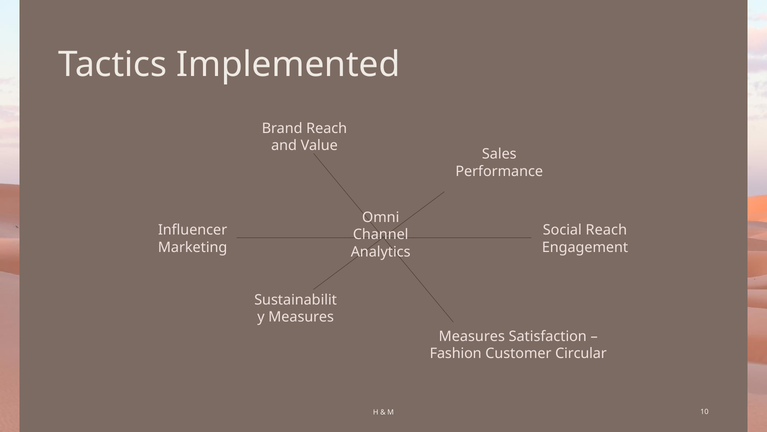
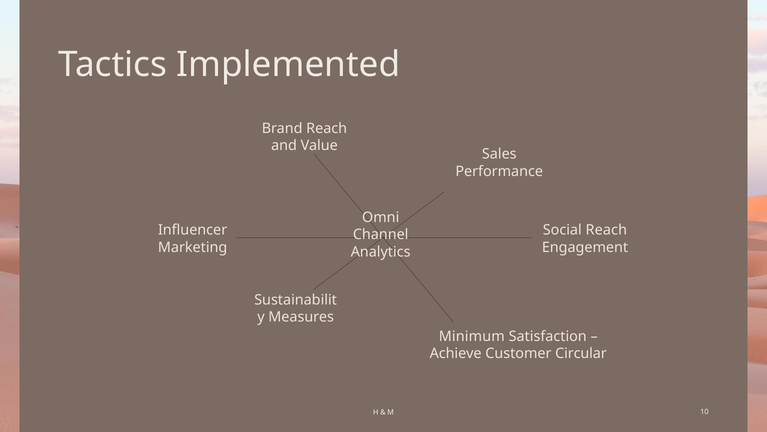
Measures: Measures -> Minimum (472, 336)
Fashion: Fashion -> Achieve (456, 353)
